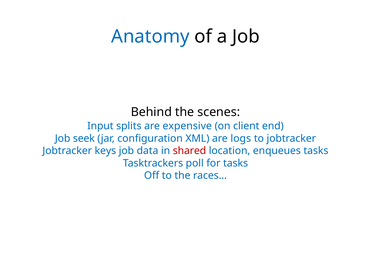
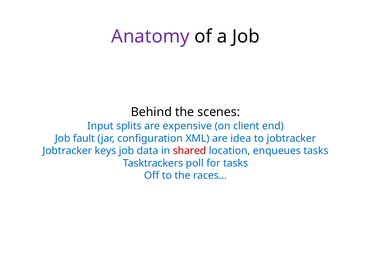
Anatomy colour: blue -> purple (150, 37)
seek: seek -> fault (84, 139)
logs: logs -> idea (241, 139)
